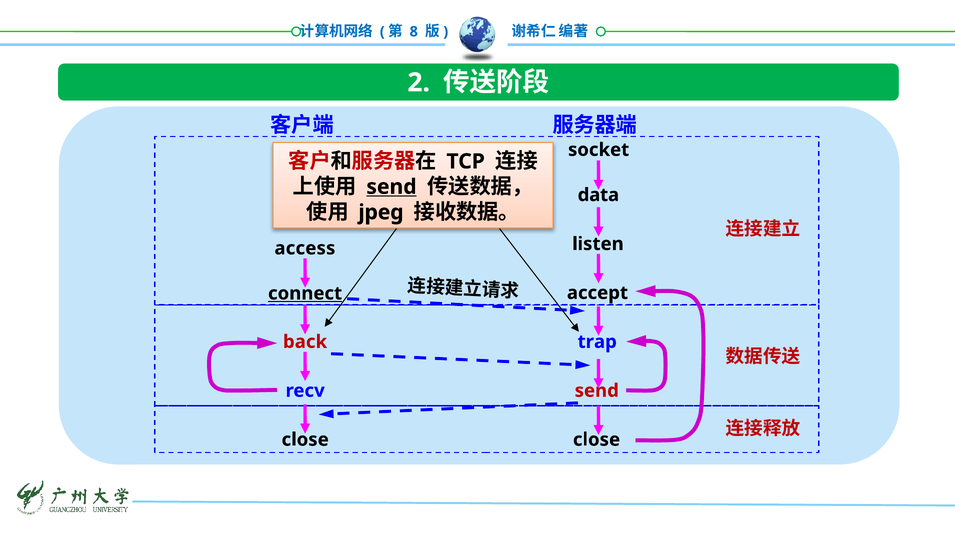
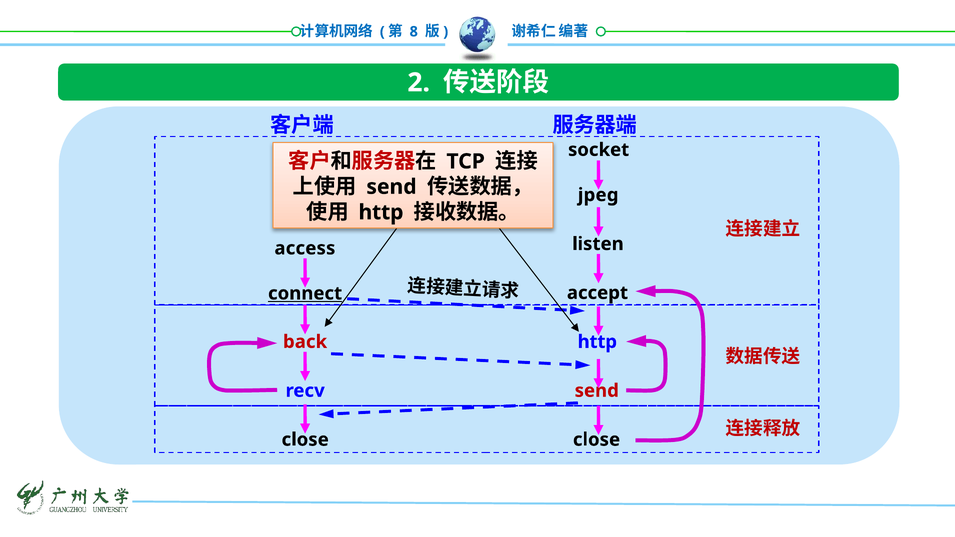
send underline: present -> none (391, 187)
data: data -> jpeg (598, 195)
jpeg: jpeg -> http (381, 212)
trap: trap -> http (597, 342)
